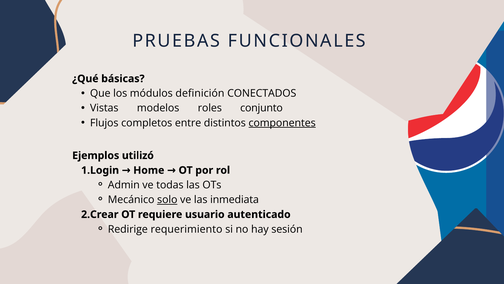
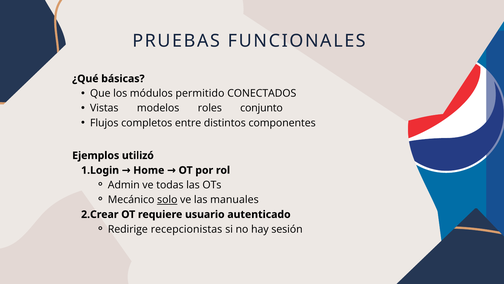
definición: definición -> permitido (200, 93)
componentes underline: present -> none (282, 123)
inmediata: inmediata -> manuales (234, 199)
requerimiento: requerimiento -> recepcionistas (186, 229)
